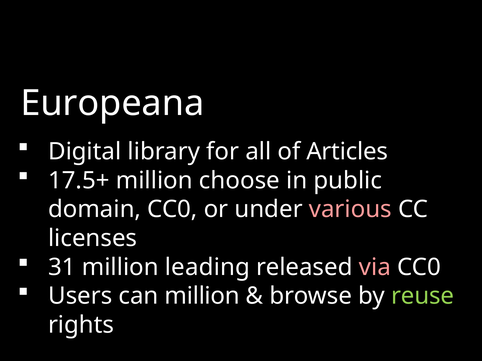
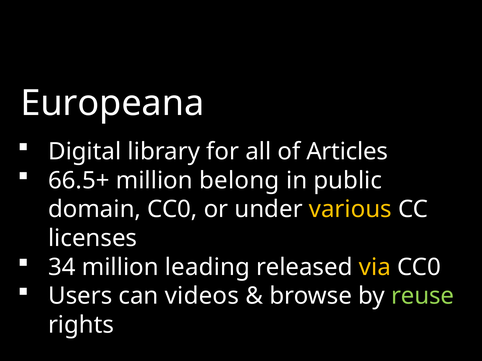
17.5+: 17.5+ -> 66.5+ (79, 181)
choose: choose -> belong (239, 181)
various colour: pink -> yellow (350, 210)
31: 31 -> 34 (62, 267)
via colour: pink -> yellow (375, 267)
can million: million -> videos (202, 296)
